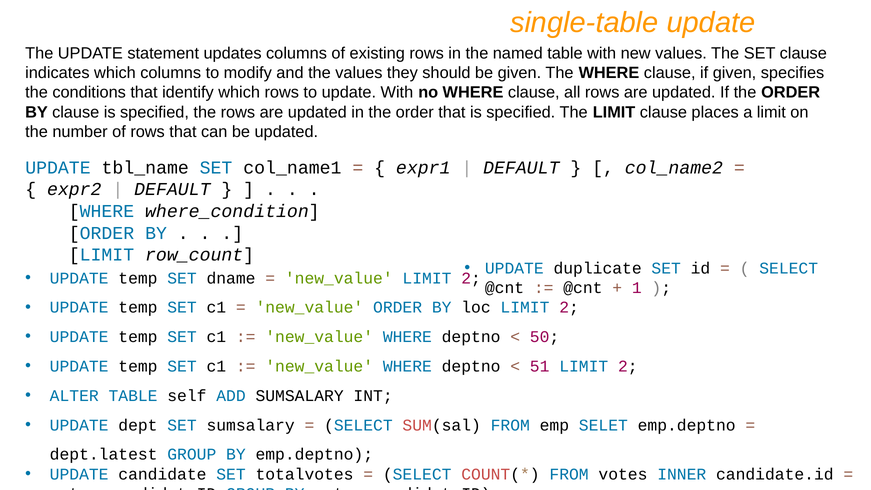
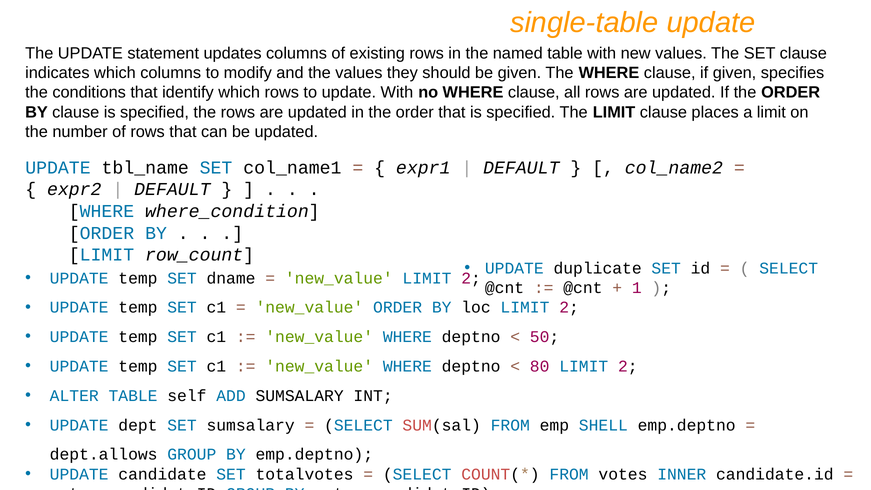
51: 51 -> 80 (540, 366)
SELET: SELET -> SHELL (603, 425)
dept.latest: dept.latest -> dept.allows (104, 455)
